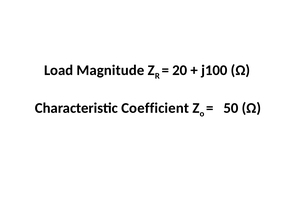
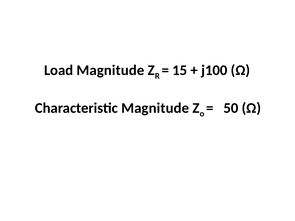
20: 20 -> 15 (180, 70)
Characteristic Coefficient: Coefficient -> Magnitude (155, 108)
